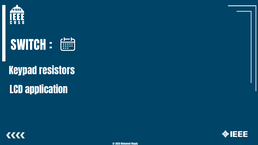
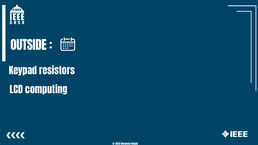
SWITCH: SWITCH -> OUTSIDE (29, 46)
application: application -> computing (46, 90)
